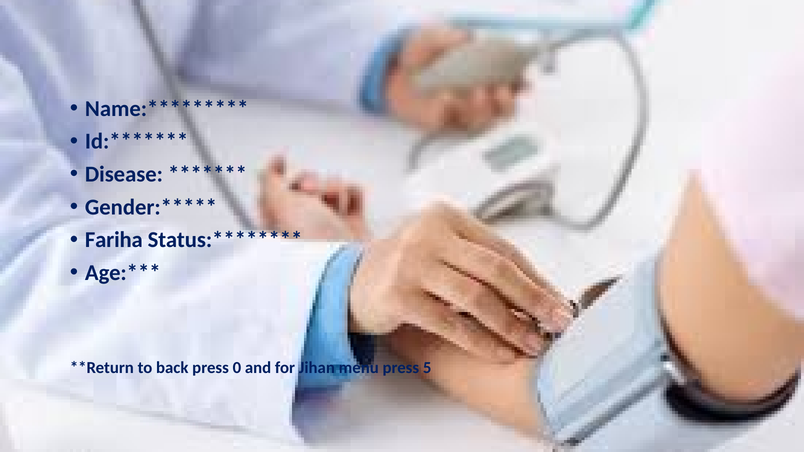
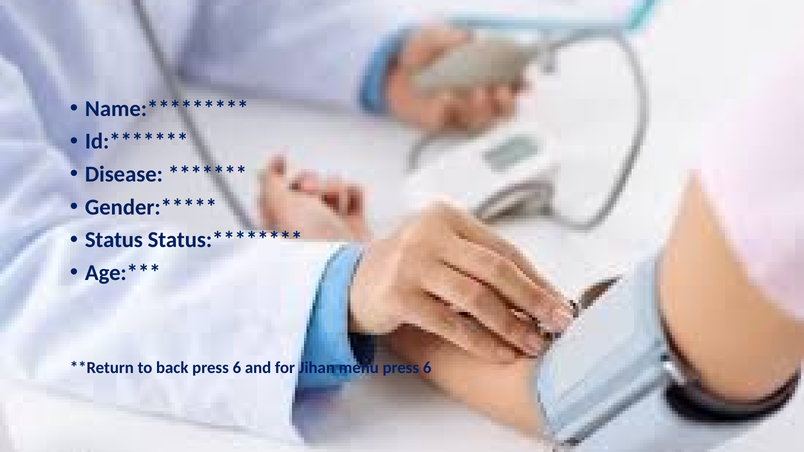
Fariha: Fariha -> Status (114, 240)
back press 0: 0 -> 6 (237, 368)
menu press 5: 5 -> 6 (427, 368)
